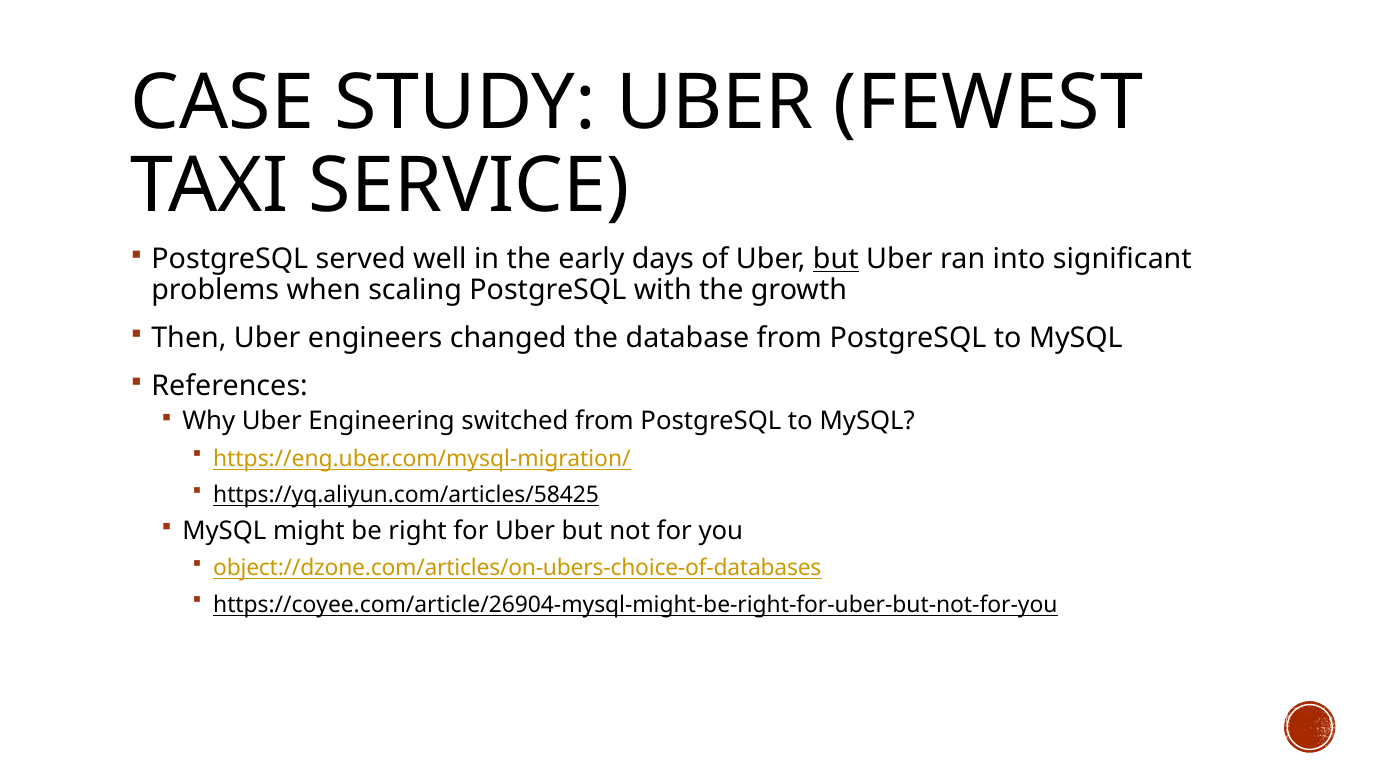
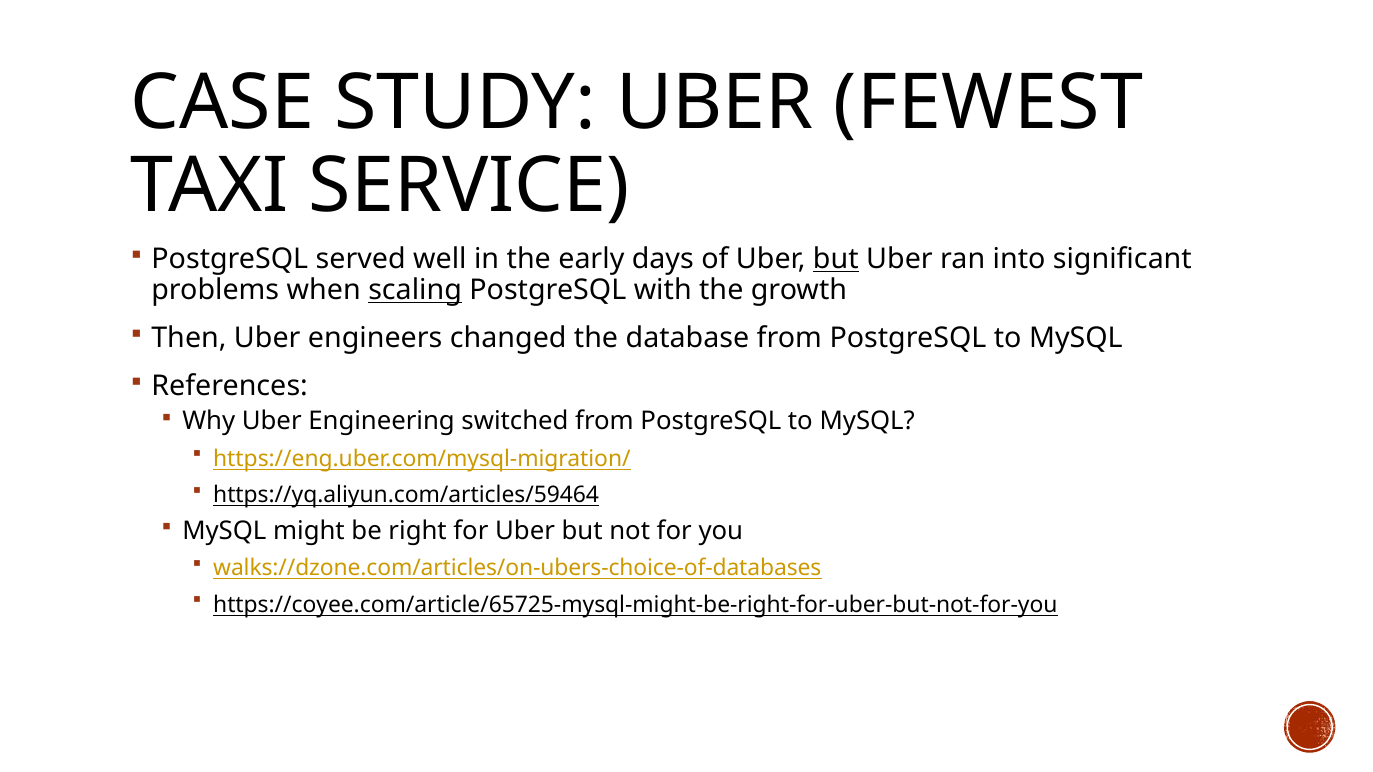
scaling underline: none -> present (415, 290)
https://yq.aliyun.com/articles/58425: https://yq.aliyun.com/articles/58425 -> https://yq.aliyun.com/articles/59464 (406, 496)
object://dzone.com/articles/on-ubers-choice-of-databases: object://dzone.com/articles/on-ubers-choice-of-databases -> walks://dzone.com/articles/on-ubers-choice-of-databases (517, 569)
https://coyee.com/article/26904-mysql-might-be-right-for-uber-but-not-for-you: https://coyee.com/article/26904-mysql-might-be-right-for-uber-but-not-for-you -> https://coyee.com/article/65725-mysql-might-be-right-for-uber-but-not-for-you (635, 605)
